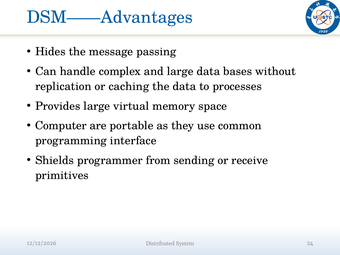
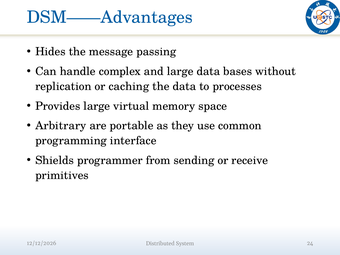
Computer: Computer -> Arbitrary (61, 126)
